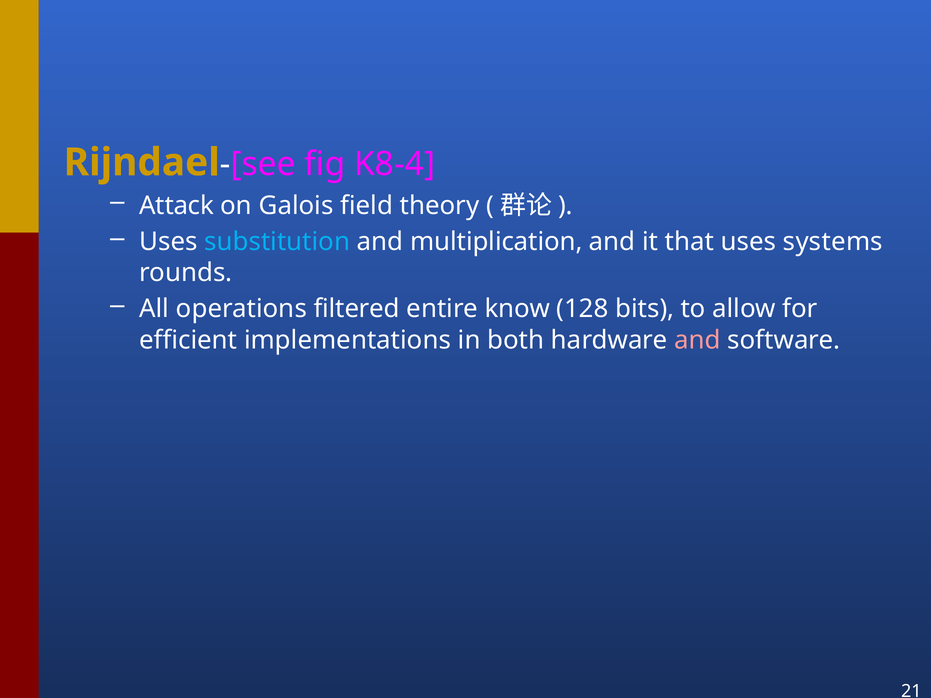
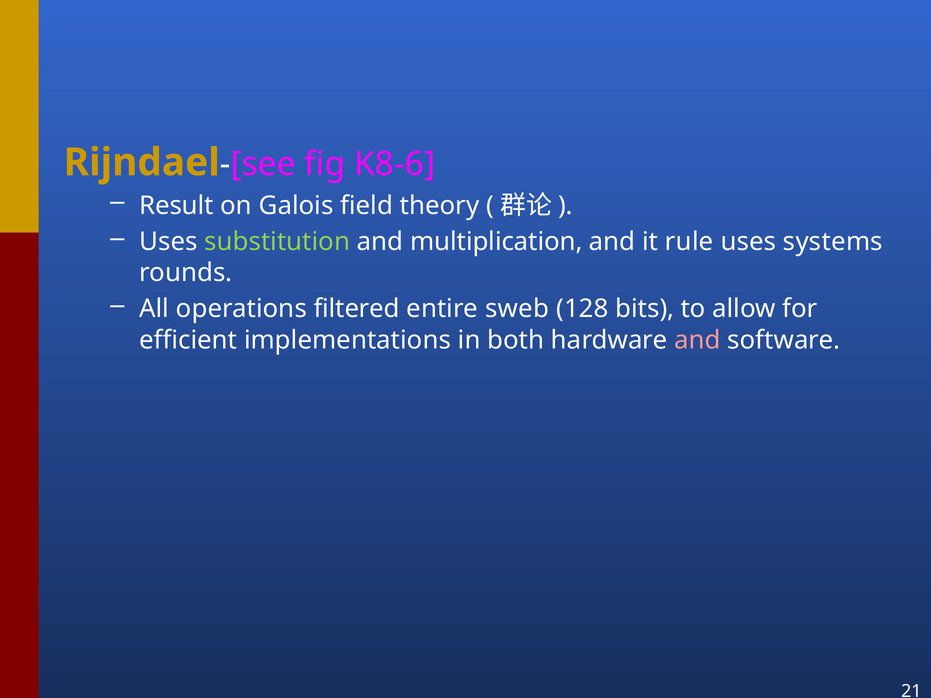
K8-4: K8-4 -> K8-6 (395, 164)
Attack: Attack -> Result (176, 206)
substitution colour: light blue -> light green (277, 242)
that: that -> rule (689, 242)
know: know -> sweb (517, 309)
